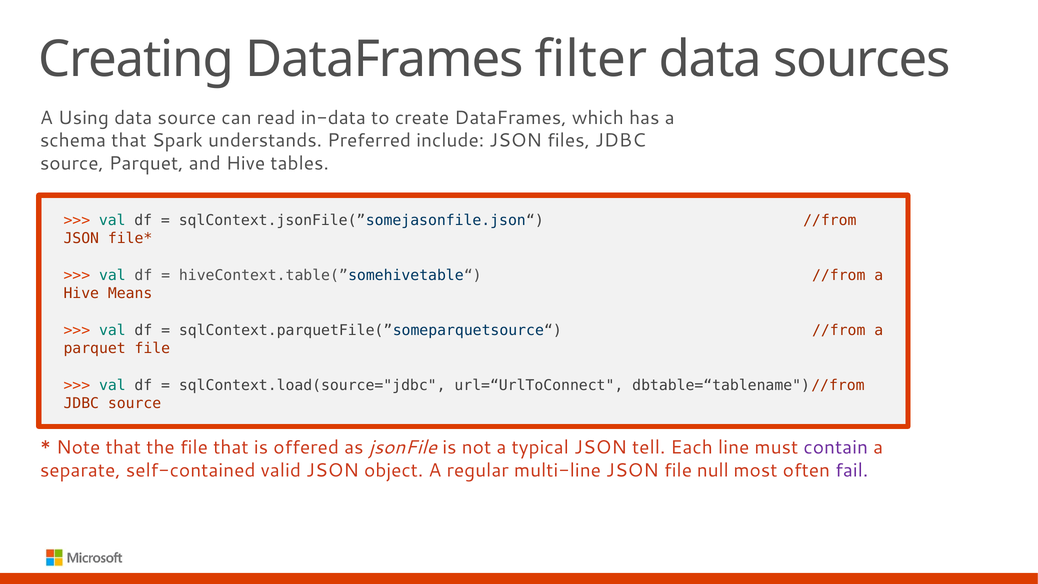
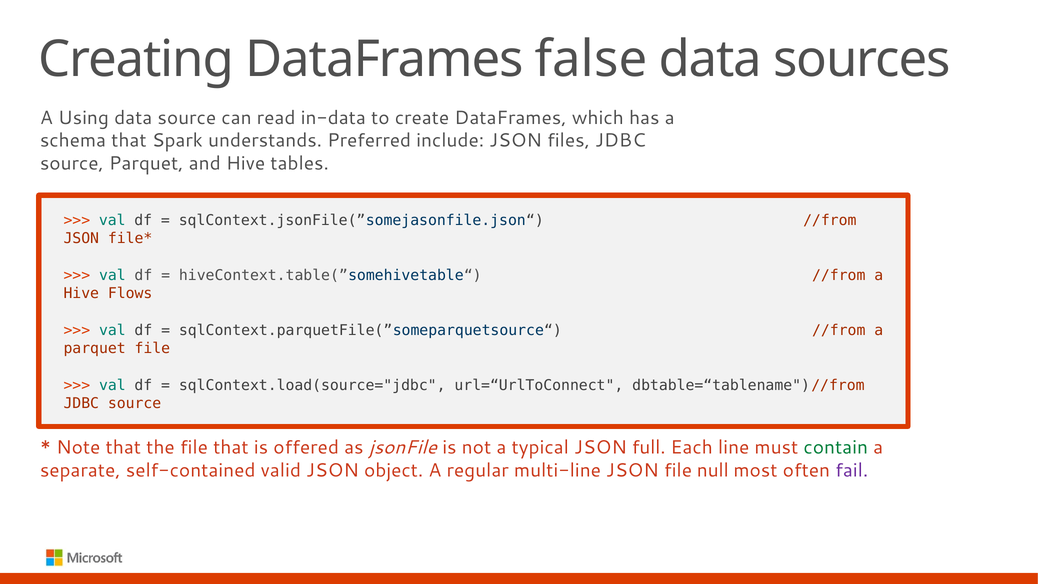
filter: filter -> false (591, 59)
Means: Means -> Flows (130, 293)
tell: tell -> full (649, 448)
contain colour: purple -> green (836, 448)
